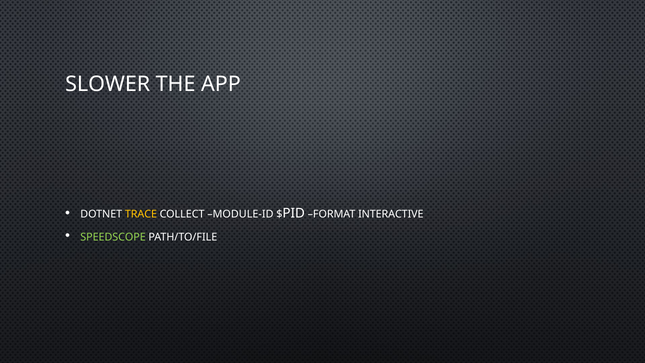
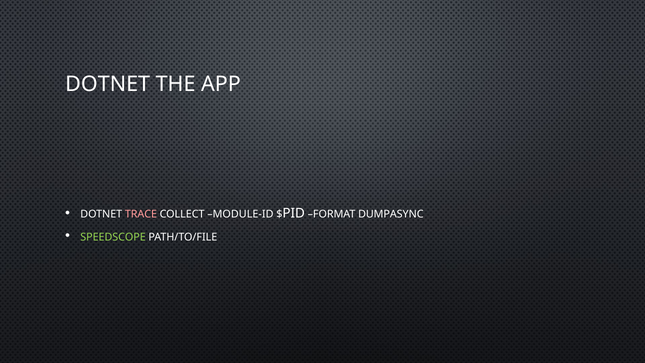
SLOWER: SLOWER -> DOTNET (108, 84)
TRACE colour: yellow -> pink (141, 214)
INTERACTIVE: INTERACTIVE -> DUMPASYNC (391, 214)
